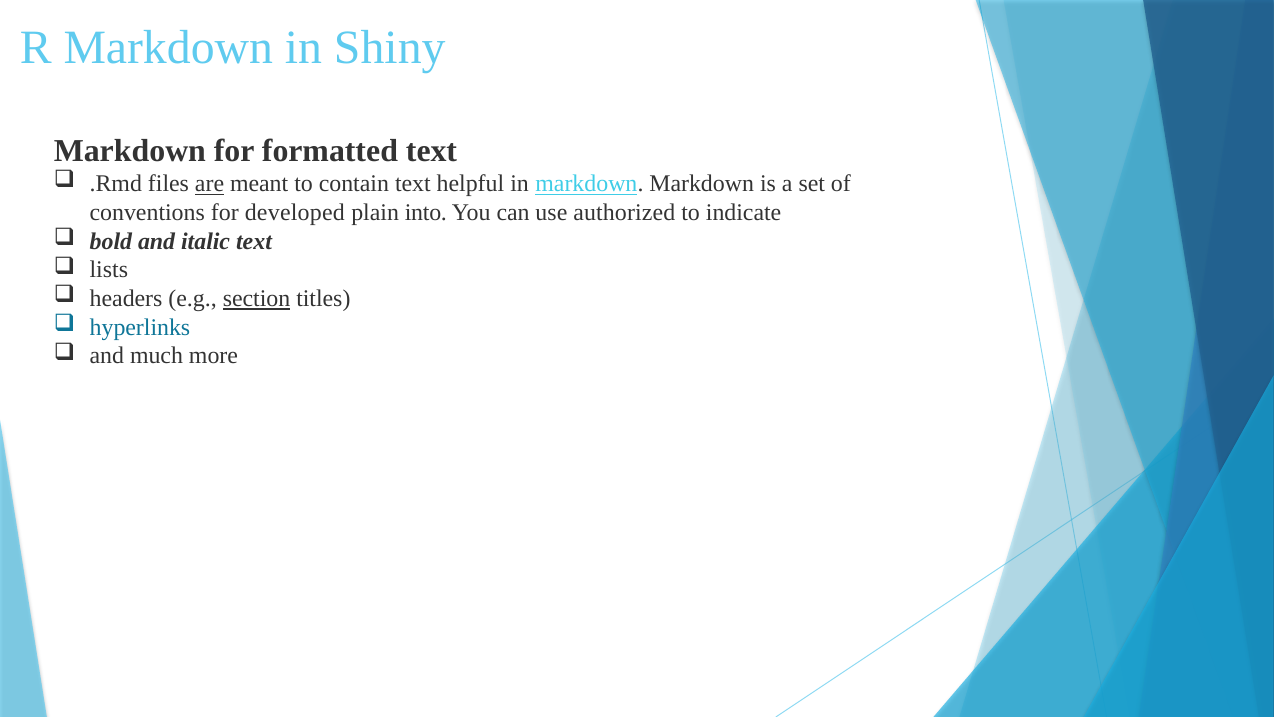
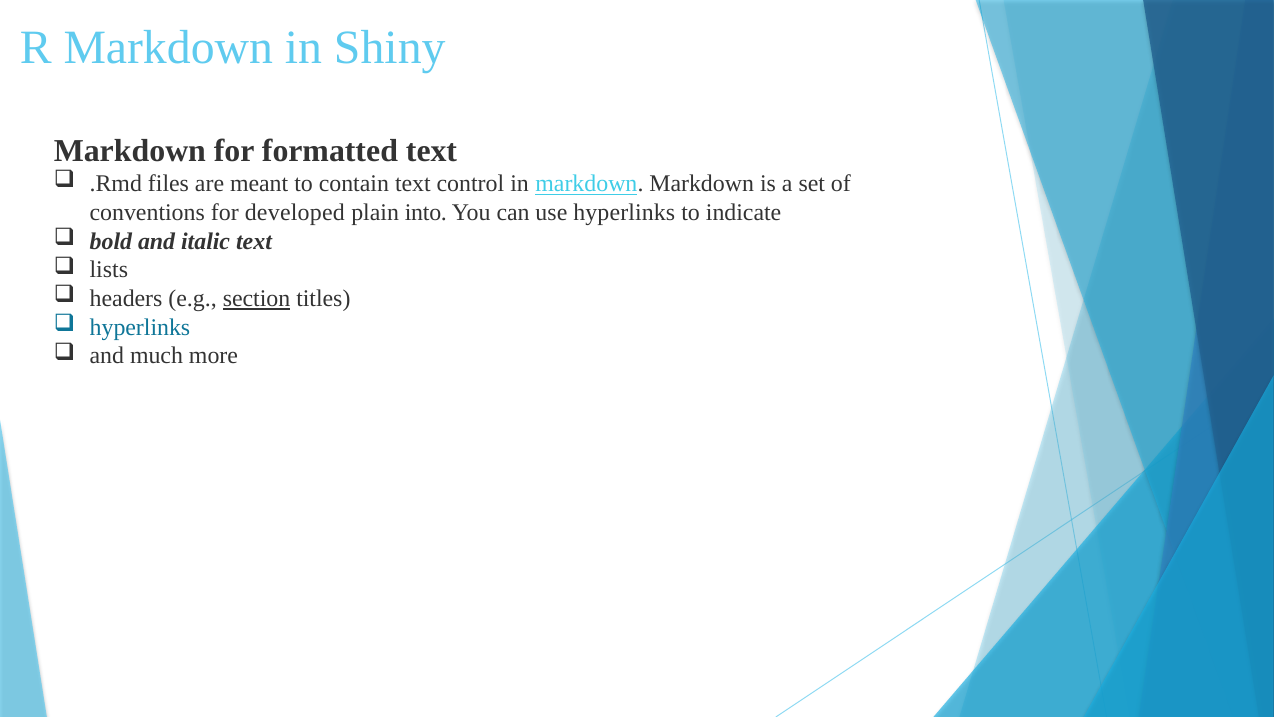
are underline: present -> none (210, 184)
helpful: helpful -> control (470, 184)
use authorized: authorized -> hyperlinks (624, 213)
